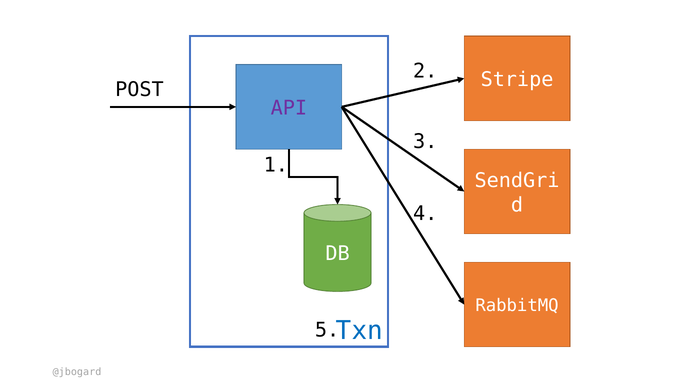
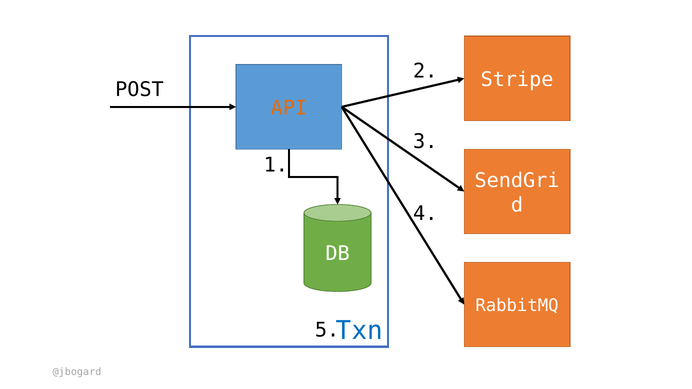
API colour: purple -> orange (289, 108)
